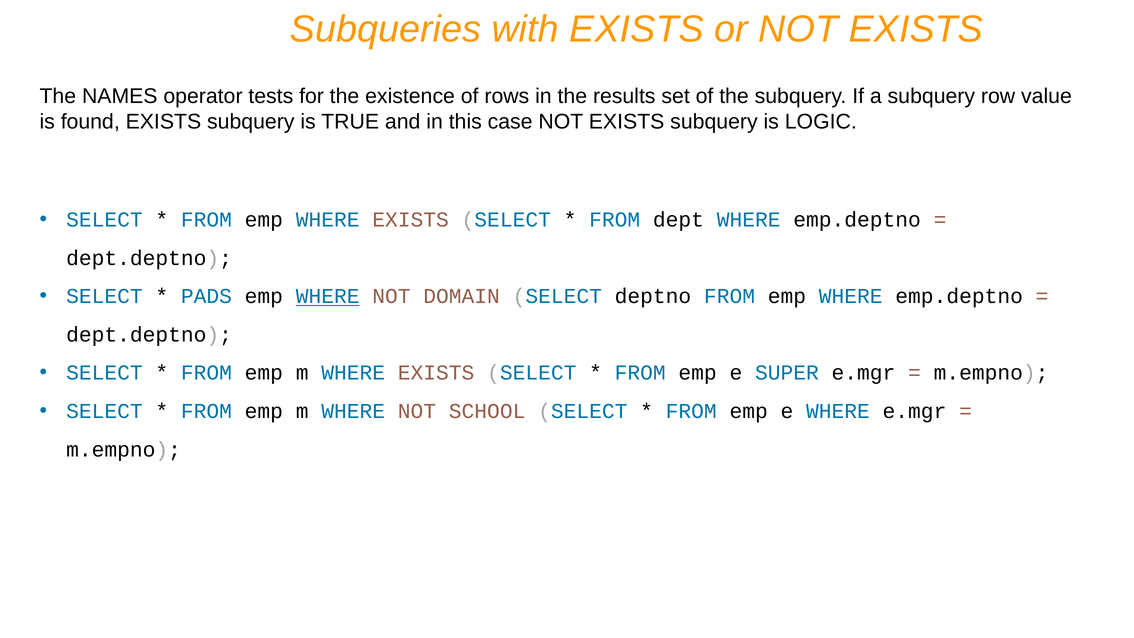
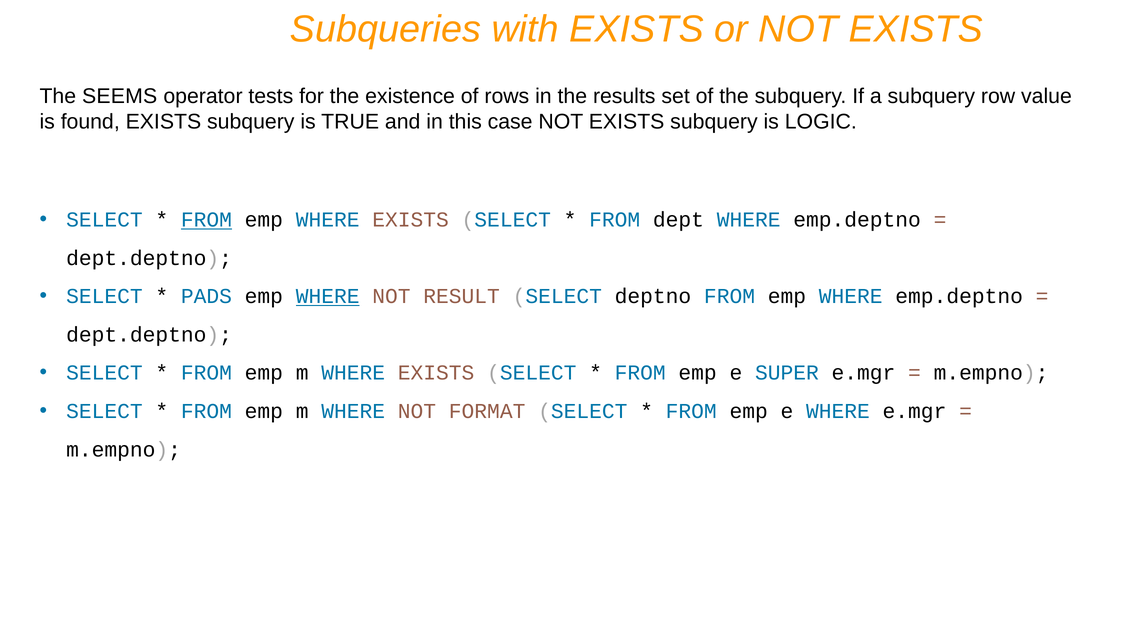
NAMES: NAMES -> SEEMS (120, 96)
FROM underline: none -> present (206, 220)
DOMAIN: DOMAIN -> RESULT (462, 296)
SCHOOL: SCHOOL -> FORMAT (487, 411)
